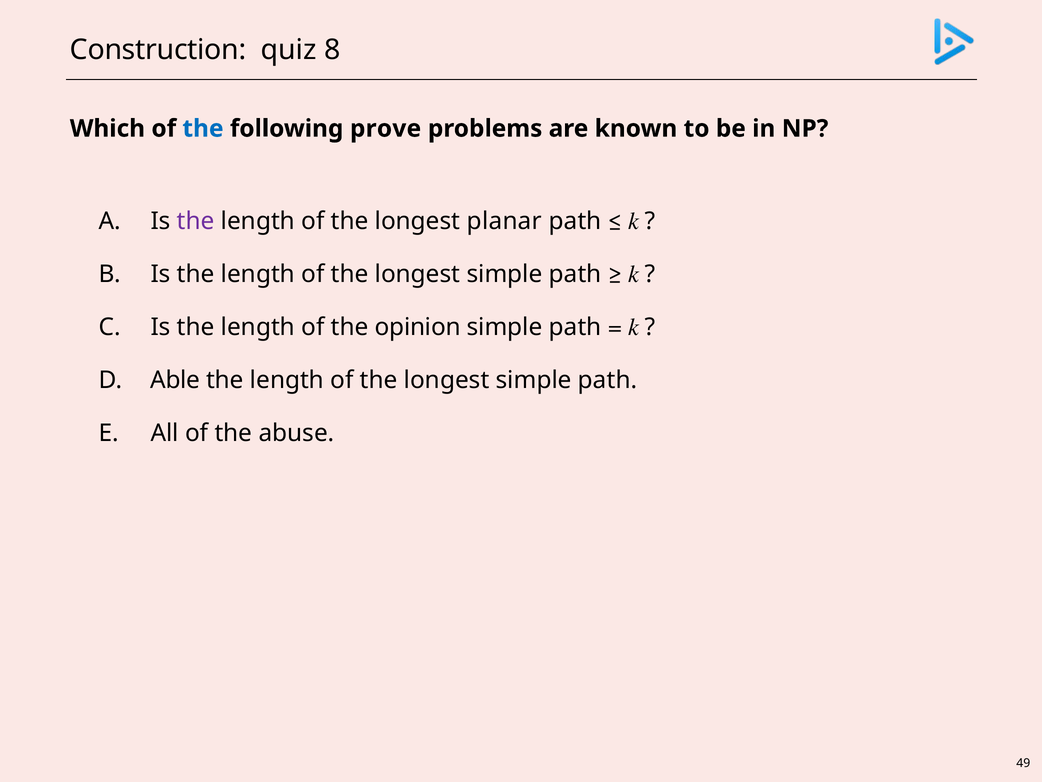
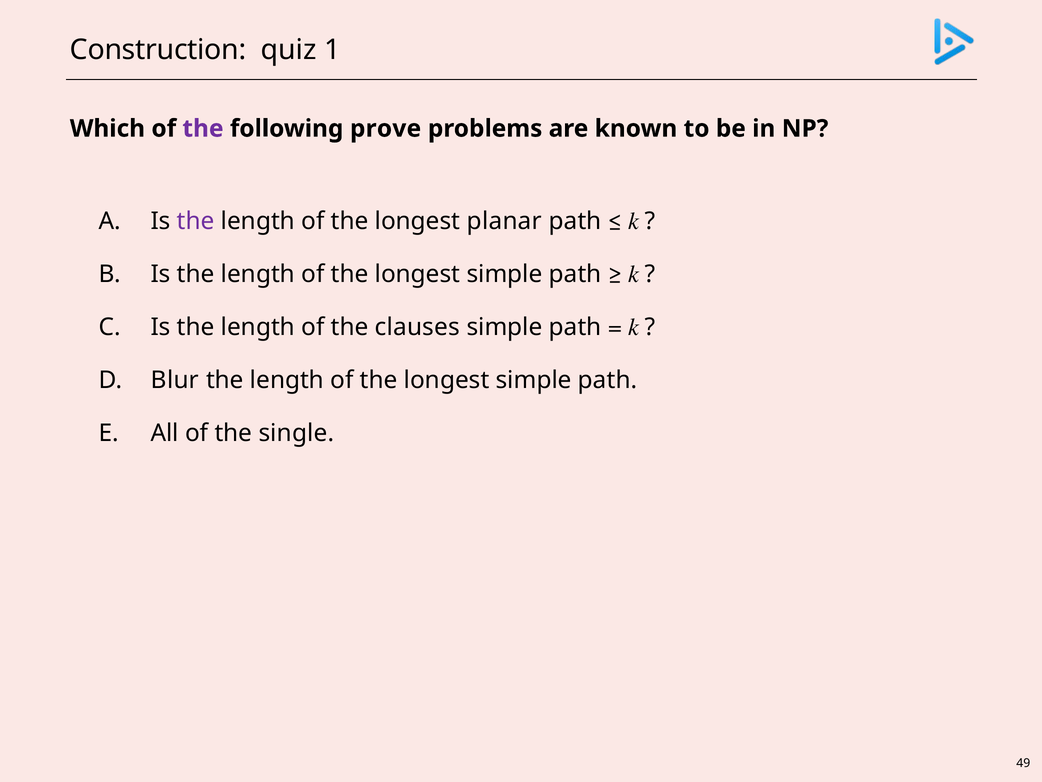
8: 8 -> 1 (332, 50)
the colour: blue -> purple (203, 129)
opinion: opinion -> clauses (417, 327)
Able: Able -> Blur (175, 380)
abuse: abuse -> single (296, 433)
